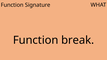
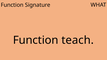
break: break -> teach (78, 40)
